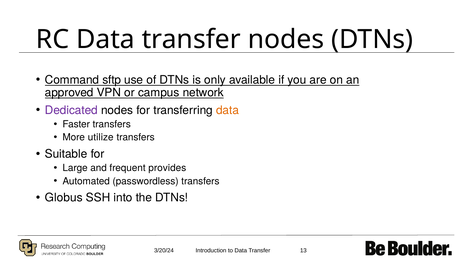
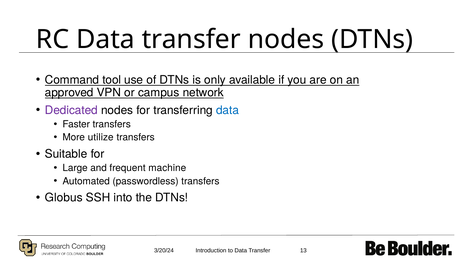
sftp: sftp -> tool (112, 80)
data colour: orange -> blue (228, 110)
provides: provides -> machine (167, 168)
